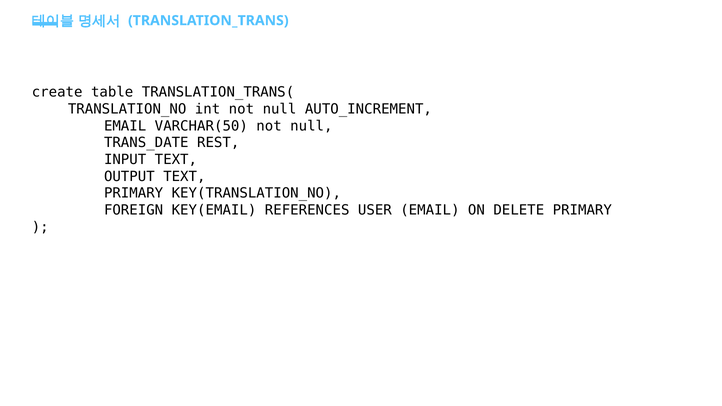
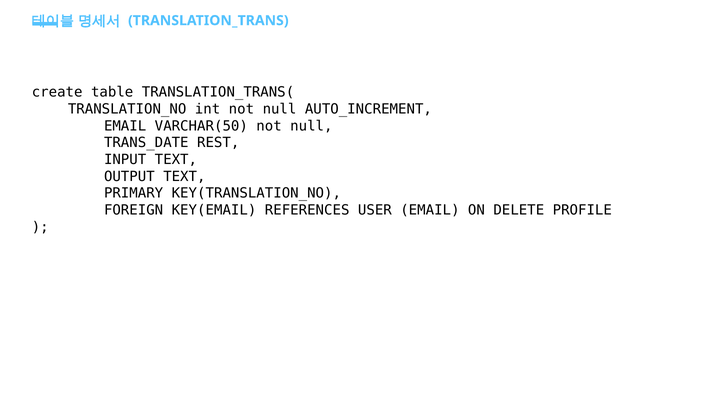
DELETE PRIMARY: PRIMARY -> PROFILE (582, 210)
